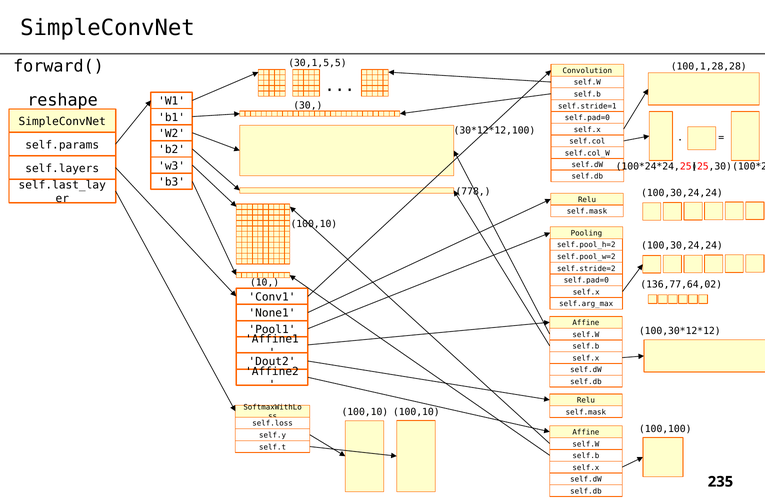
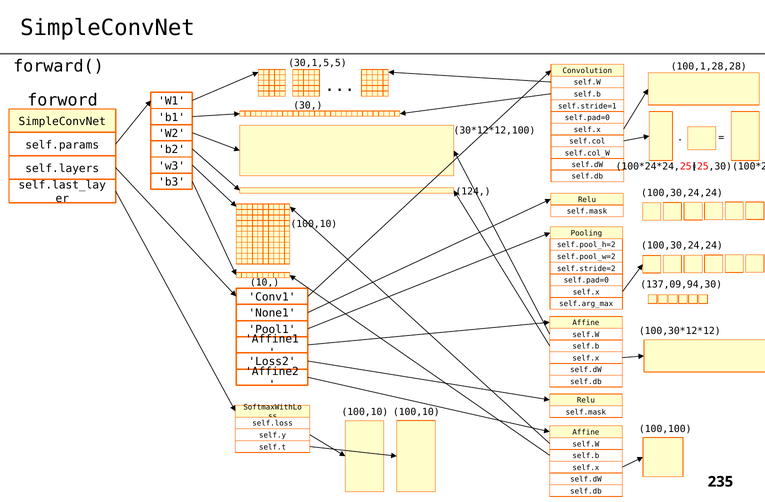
reshape: reshape -> forword (63, 100)
778: 778 -> 124 (473, 192)
136,77,64,02: 136,77,64,02 -> 137,09,94,30 (681, 285)
Dout2: Dout2 -> Loss2 (272, 362)
